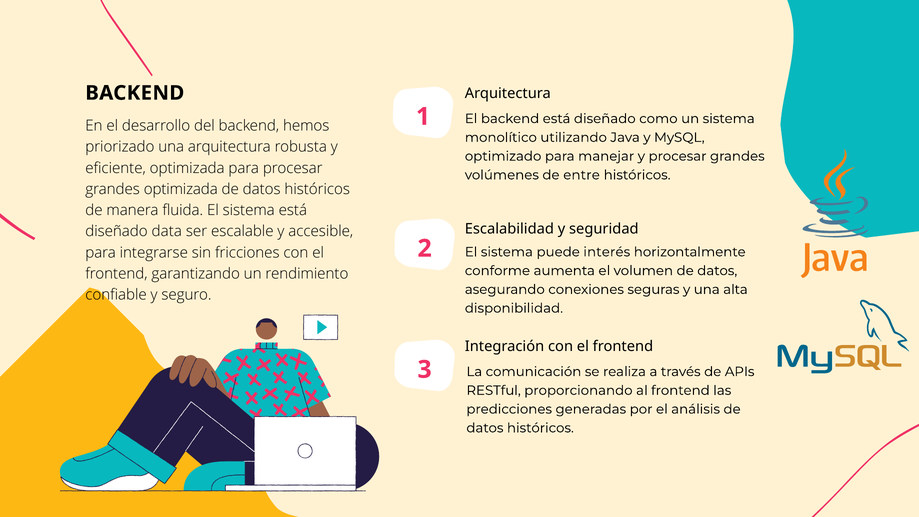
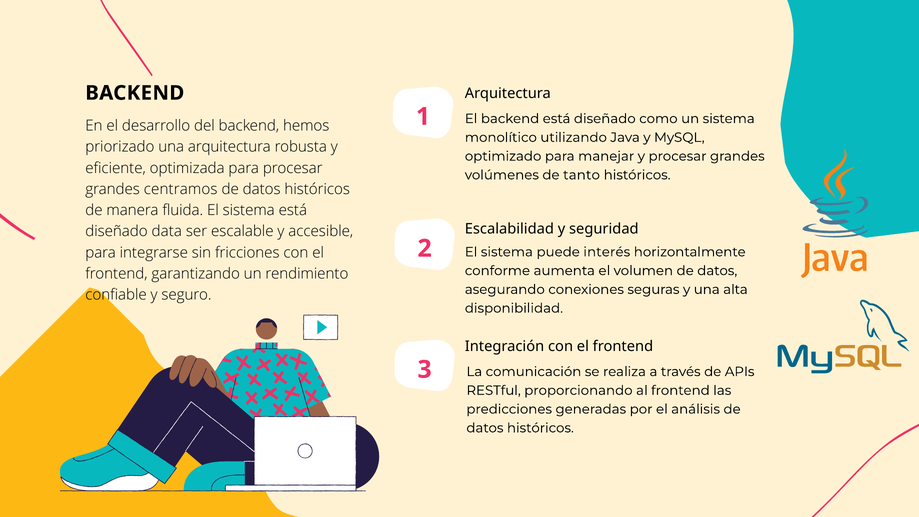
entre: entre -> tanto (582, 175)
grandes optimizada: optimizada -> centramos (181, 189)
